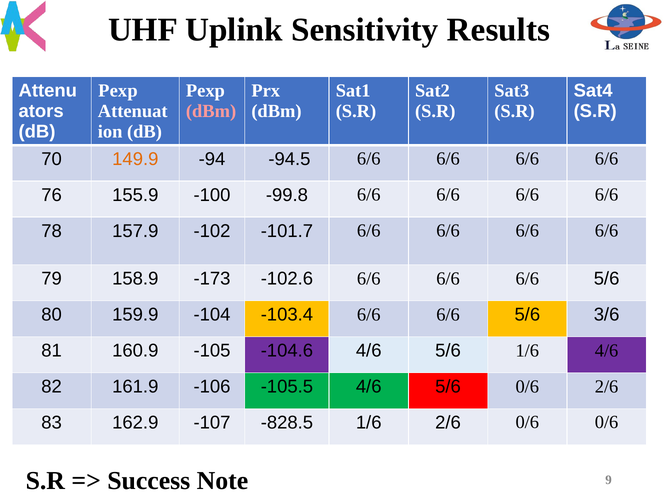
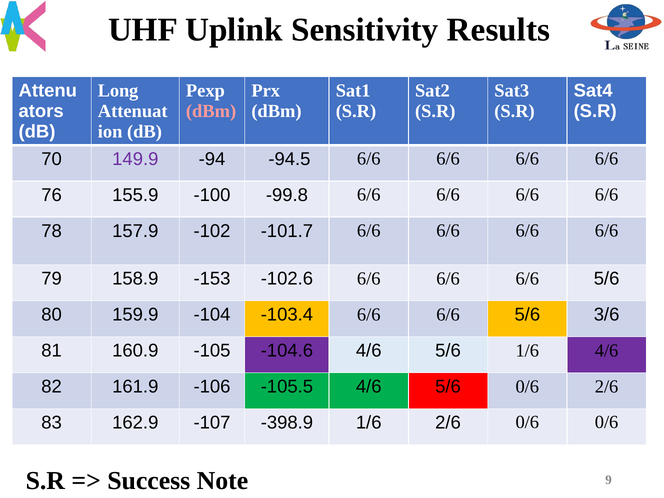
Pexp: Pexp -> Long (118, 90)
149.9 colour: orange -> purple (135, 159)
-173: -173 -> -153 (212, 279)
-828.5: -828.5 -> -398.9 (287, 423)
